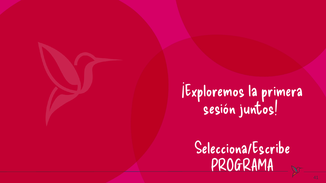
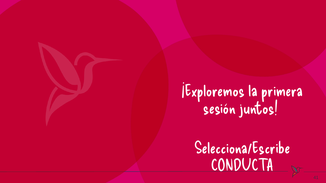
PROGRAMA: PROGRAMA -> CONDUCTA (242, 166)
